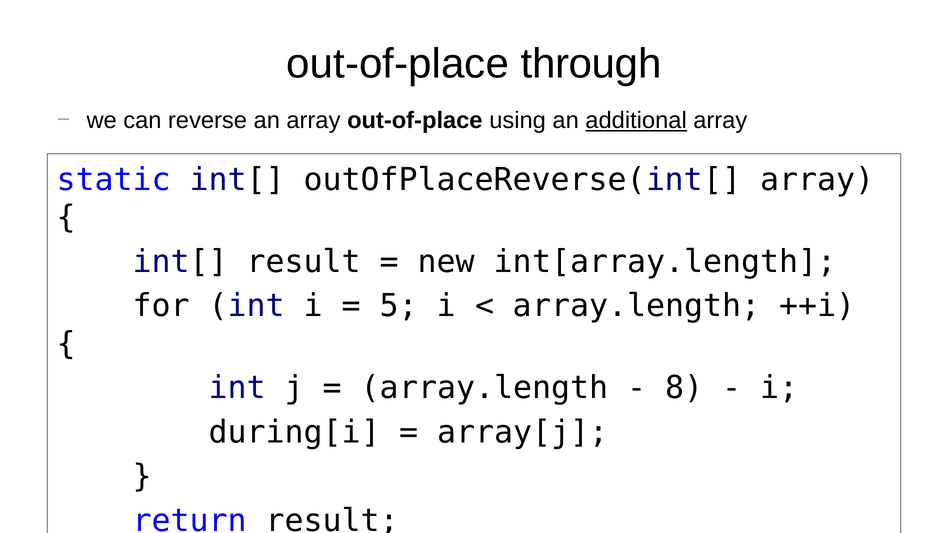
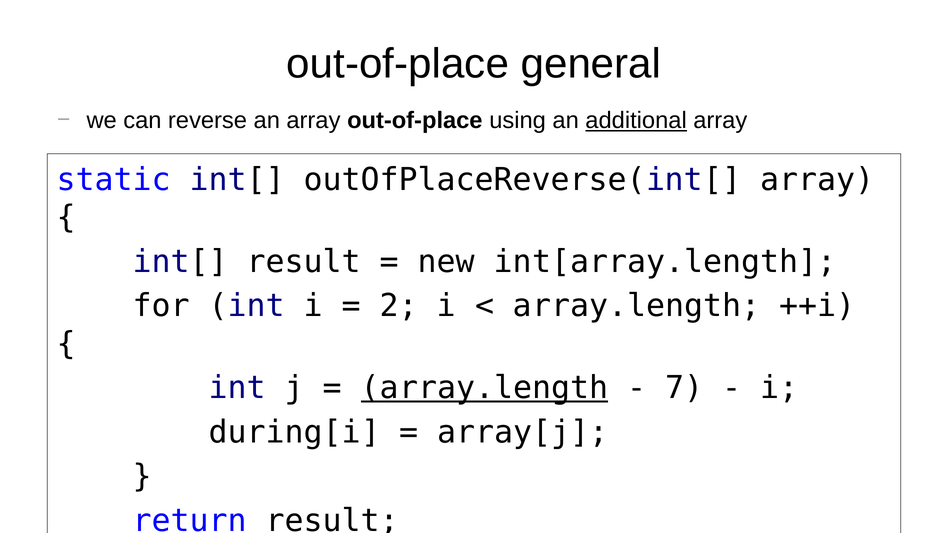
through: through -> general (591, 64)
5: 5 -> 2 (399, 306)
array.length underline: none -> present (485, 388)
8: 8 -> 7 (684, 388)
